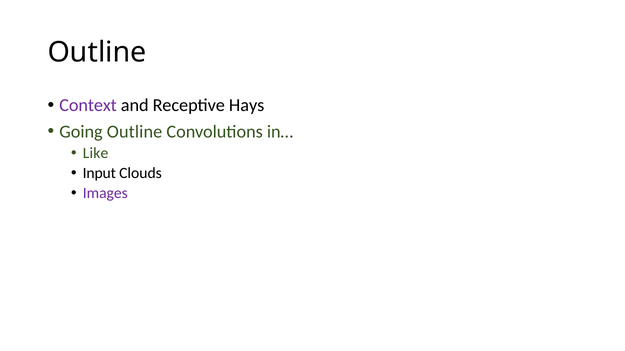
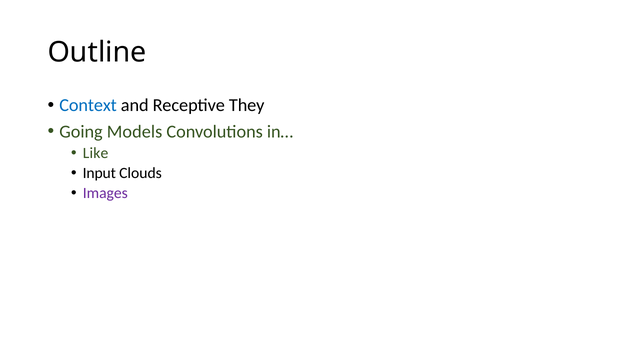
Context colour: purple -> blue (88, 106)
Hays: Hays -> They (247, 106)
Going Outline: Outline -> Models (135, 132)
